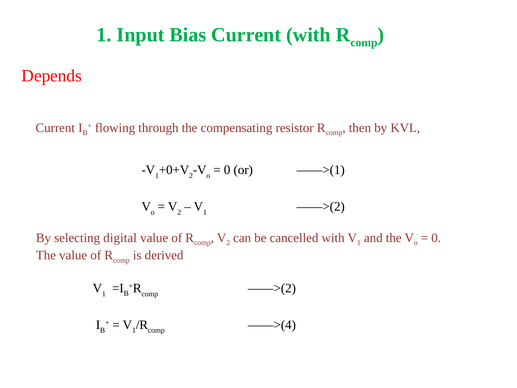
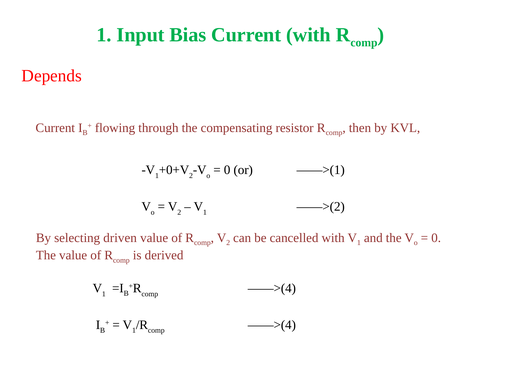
digital: digital -> driven (120, 238)
——>(2: ——>(2 -> ——>(4 (272, 288)
